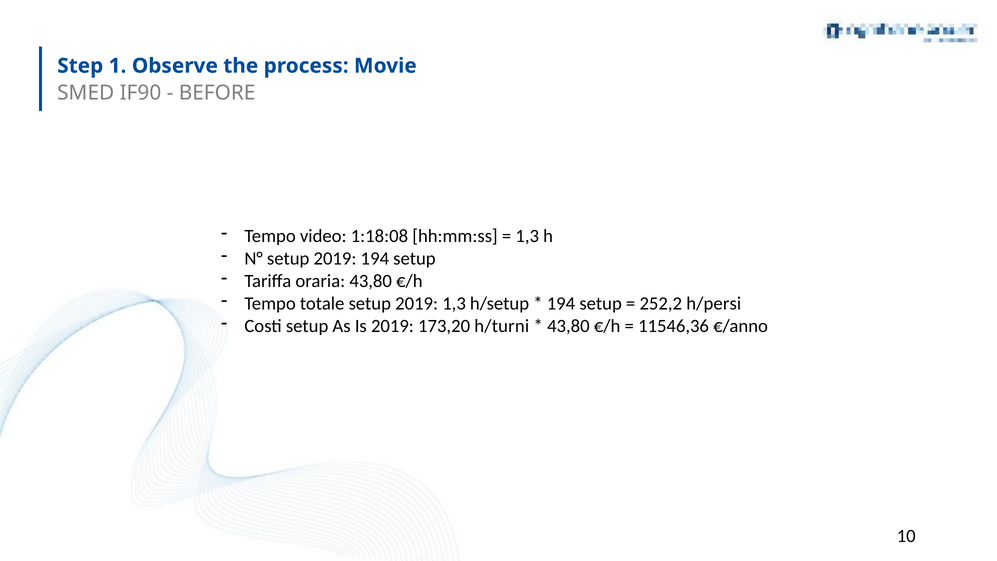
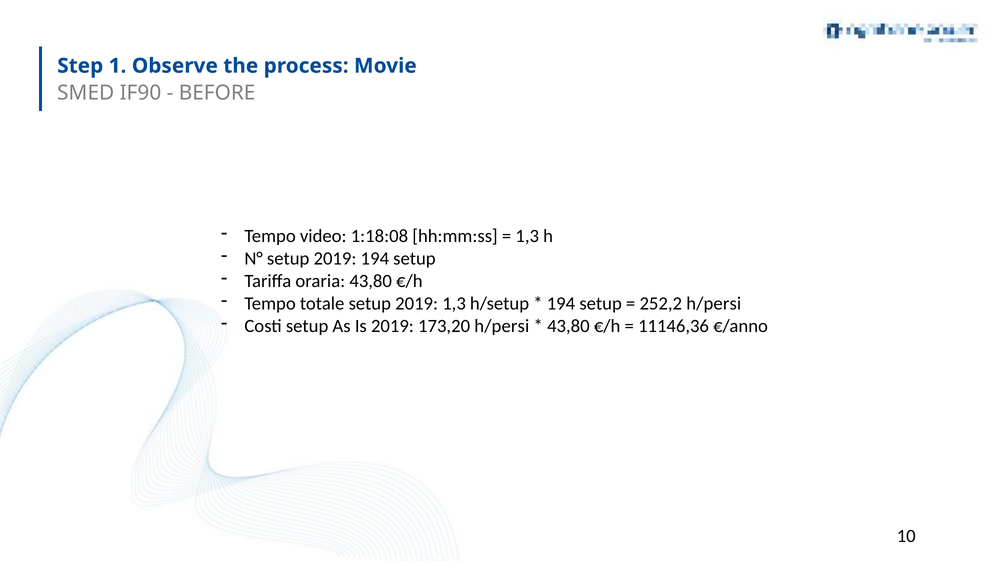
173,20 h/turni: h/turni -> h/persi (502, 326)
11546,36: 11546,36 -> 11146,36 (674, 326)
